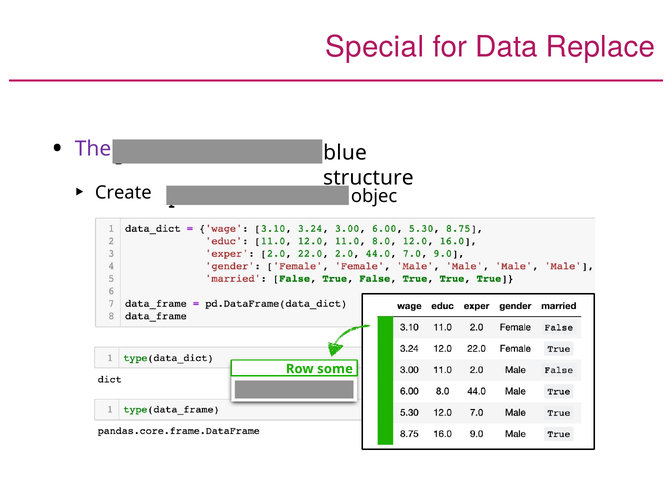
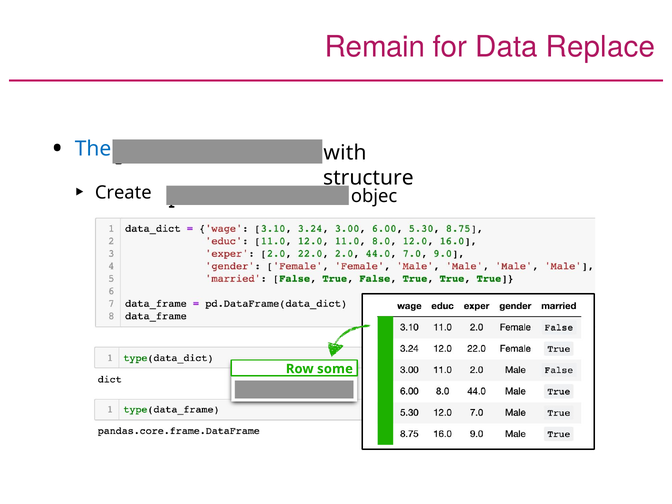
Special: Special -> Remain (375, 47)
The colour: purple -> blue (93, 149)
blue: blue -> with (345, 153)
